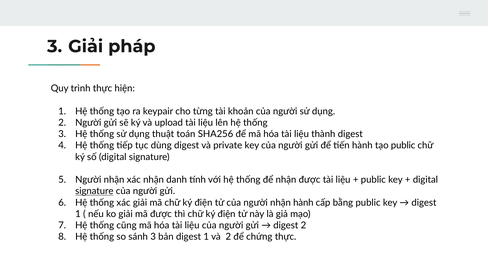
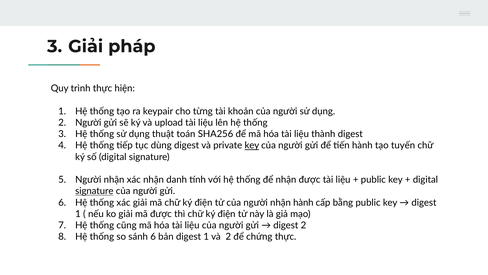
key underline: none -> present (252, 145)
tạo public: public -> tuyến (403, 145)
sánh 3: 3 -> 6 (153, 236)
